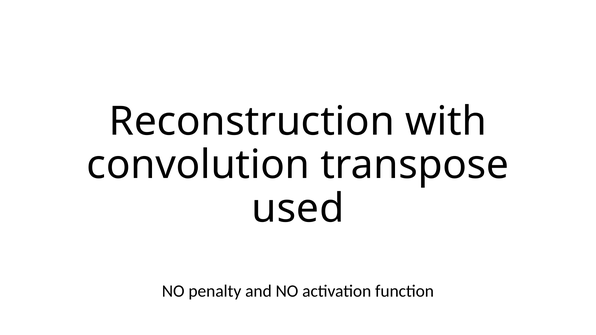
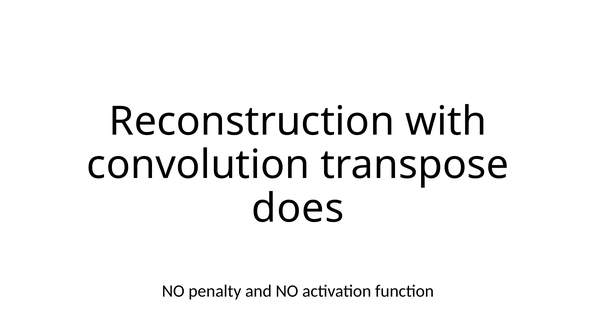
used: used -> does (298, 209)
